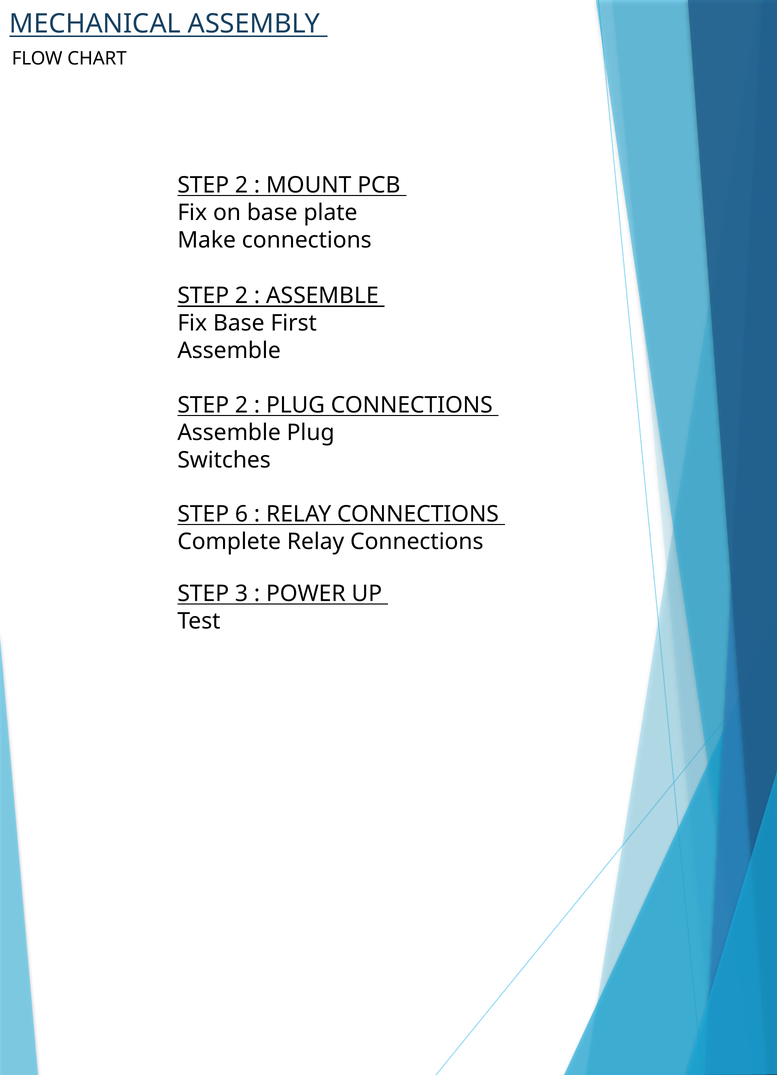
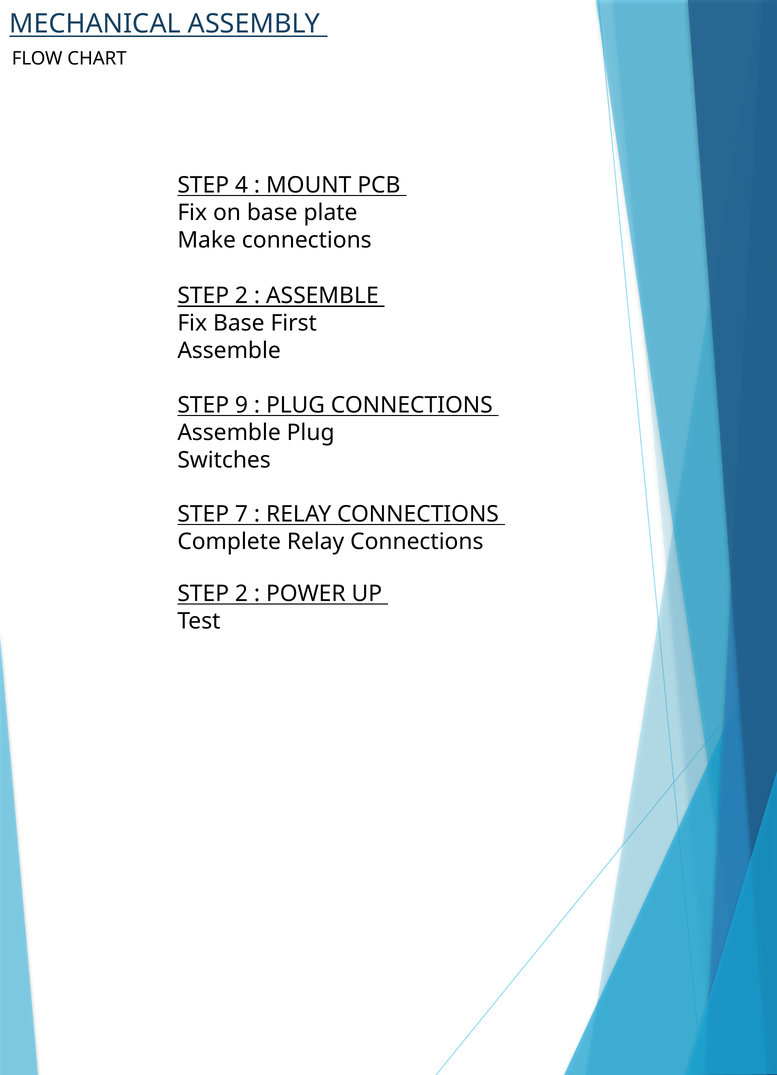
2: 2 -> 4 (241, 185)
2: 2 -> 9 (241, 405)
6: 6 -> 7 (242, 514)
3: 3 -> 2 (241, 593)
